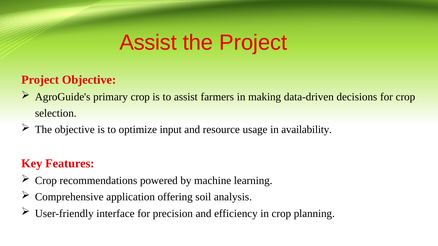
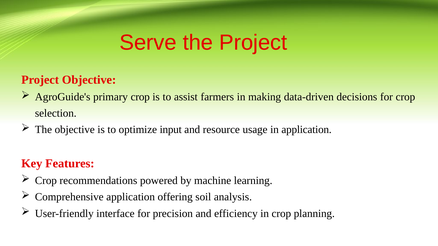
Assist: Assist -> Serve (148, 43)
in availability: availability -> application (307, 130)
